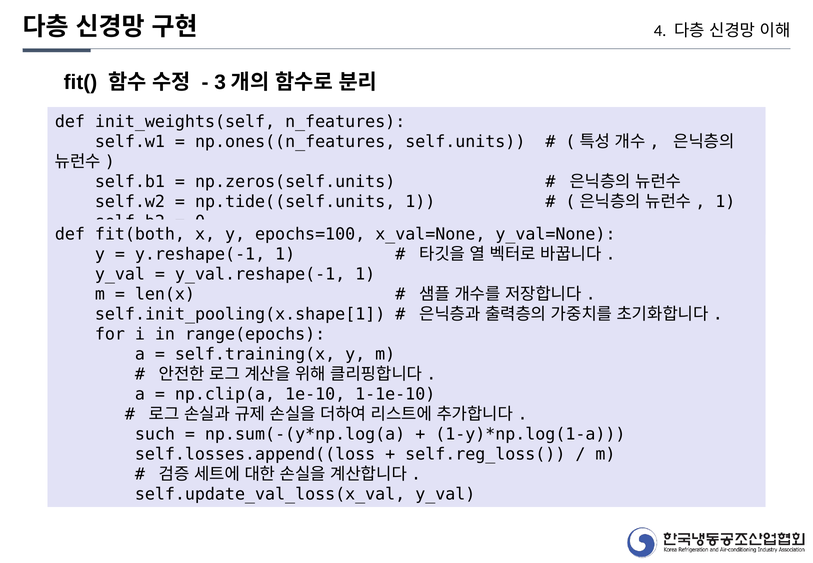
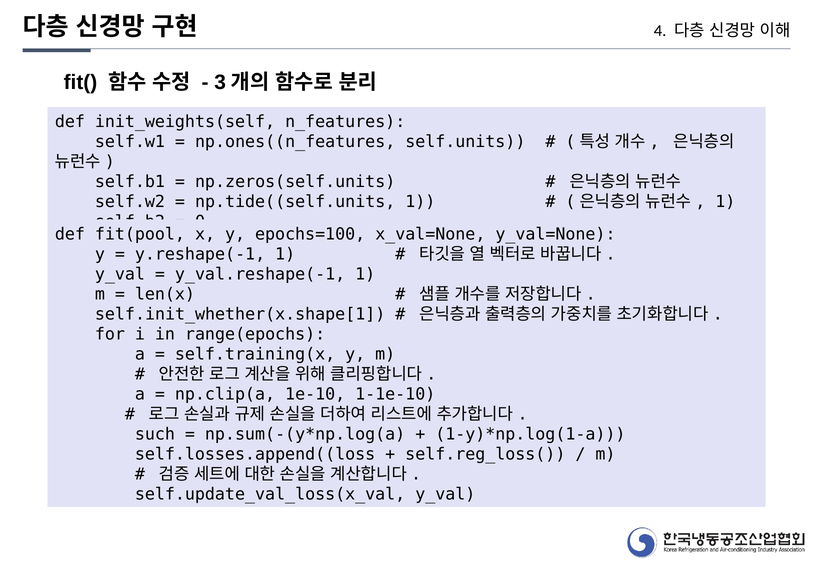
fit(both: fit(both -> fit(pool (140, 234)
self.init_pooling(x.shape[1: self.init_pooling(x.shape[1 -> self.init_whether(x.shape[1 (240, 314)
